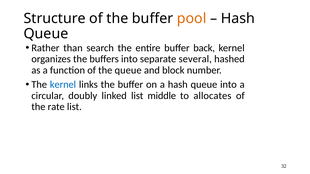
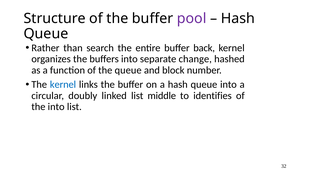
pool colour: orange -> purple (192, 18)
several: several -> change (195, 59)
allocates: allocates -> identifies (213, 96)
the rate: rate -> into (56, 107)
